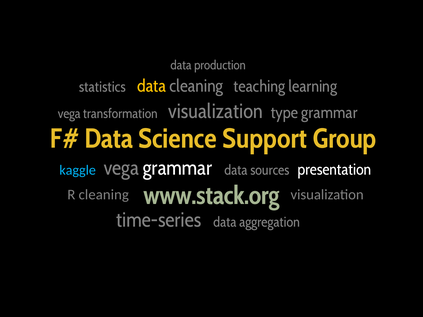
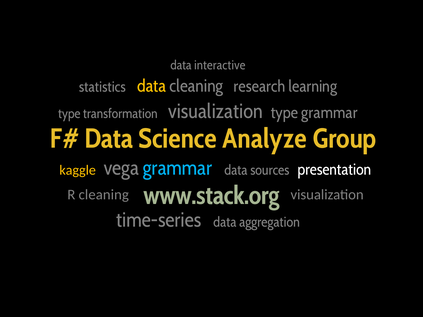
production: production -> interactive (220, 65)
teaching: teaching -> research (259, 86)
vega: vega -> type (69, 114)
Support: Support -> Analyze (265, 139)
kaggle colour: light blue -> yellow (78, 170)
grammar colour: white -> light blue (178, 168)
